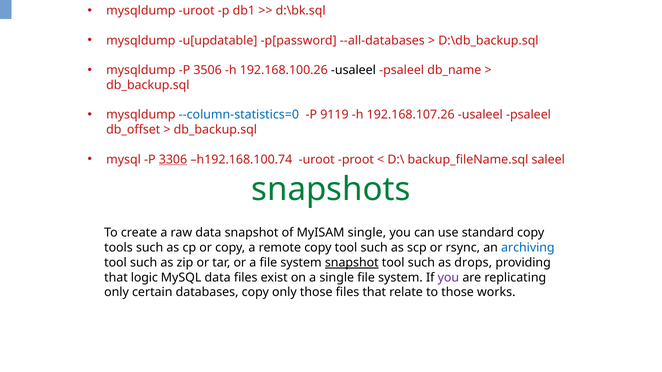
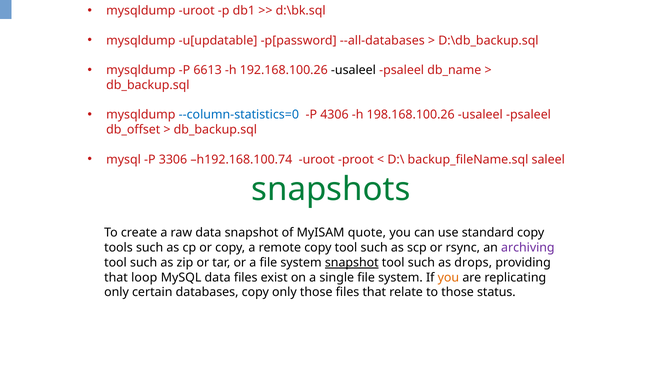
3506: 3506 -> 6613 (208, 70)
9119: 9119 -> 4306 (334, 115)
192.168.107.26: 192.168.107.26 -> 198.168.100.26 (411, 115)
3306 underline: present -> none (173, 160)
MyISAM single: single -> quote (367, 233)
archiving colour: blue -> purple (528, 248)
logic: logic -> loop (144, 278)
you colour: purple -> orange (448, 278)
works: works -> status (496, 293)
